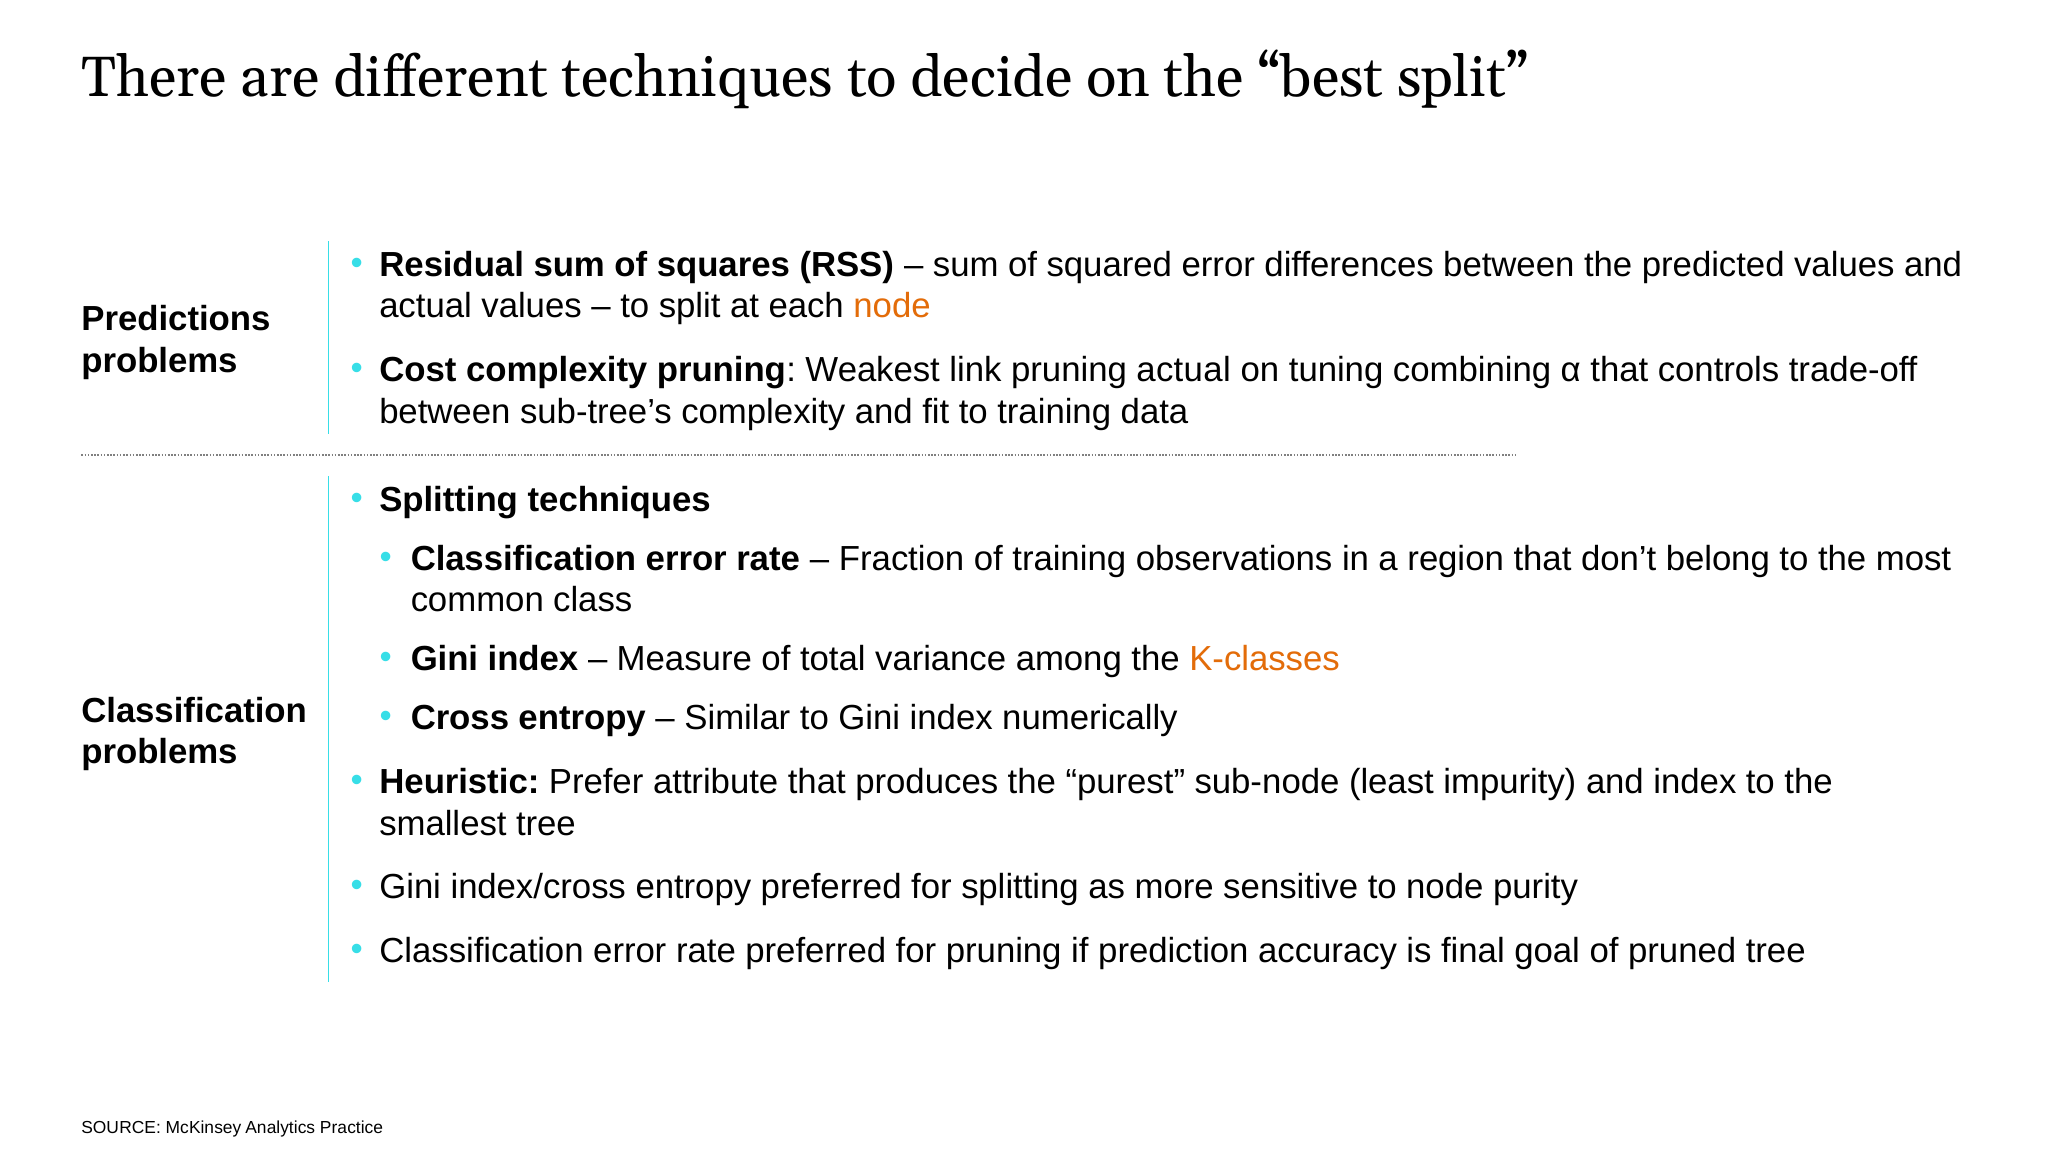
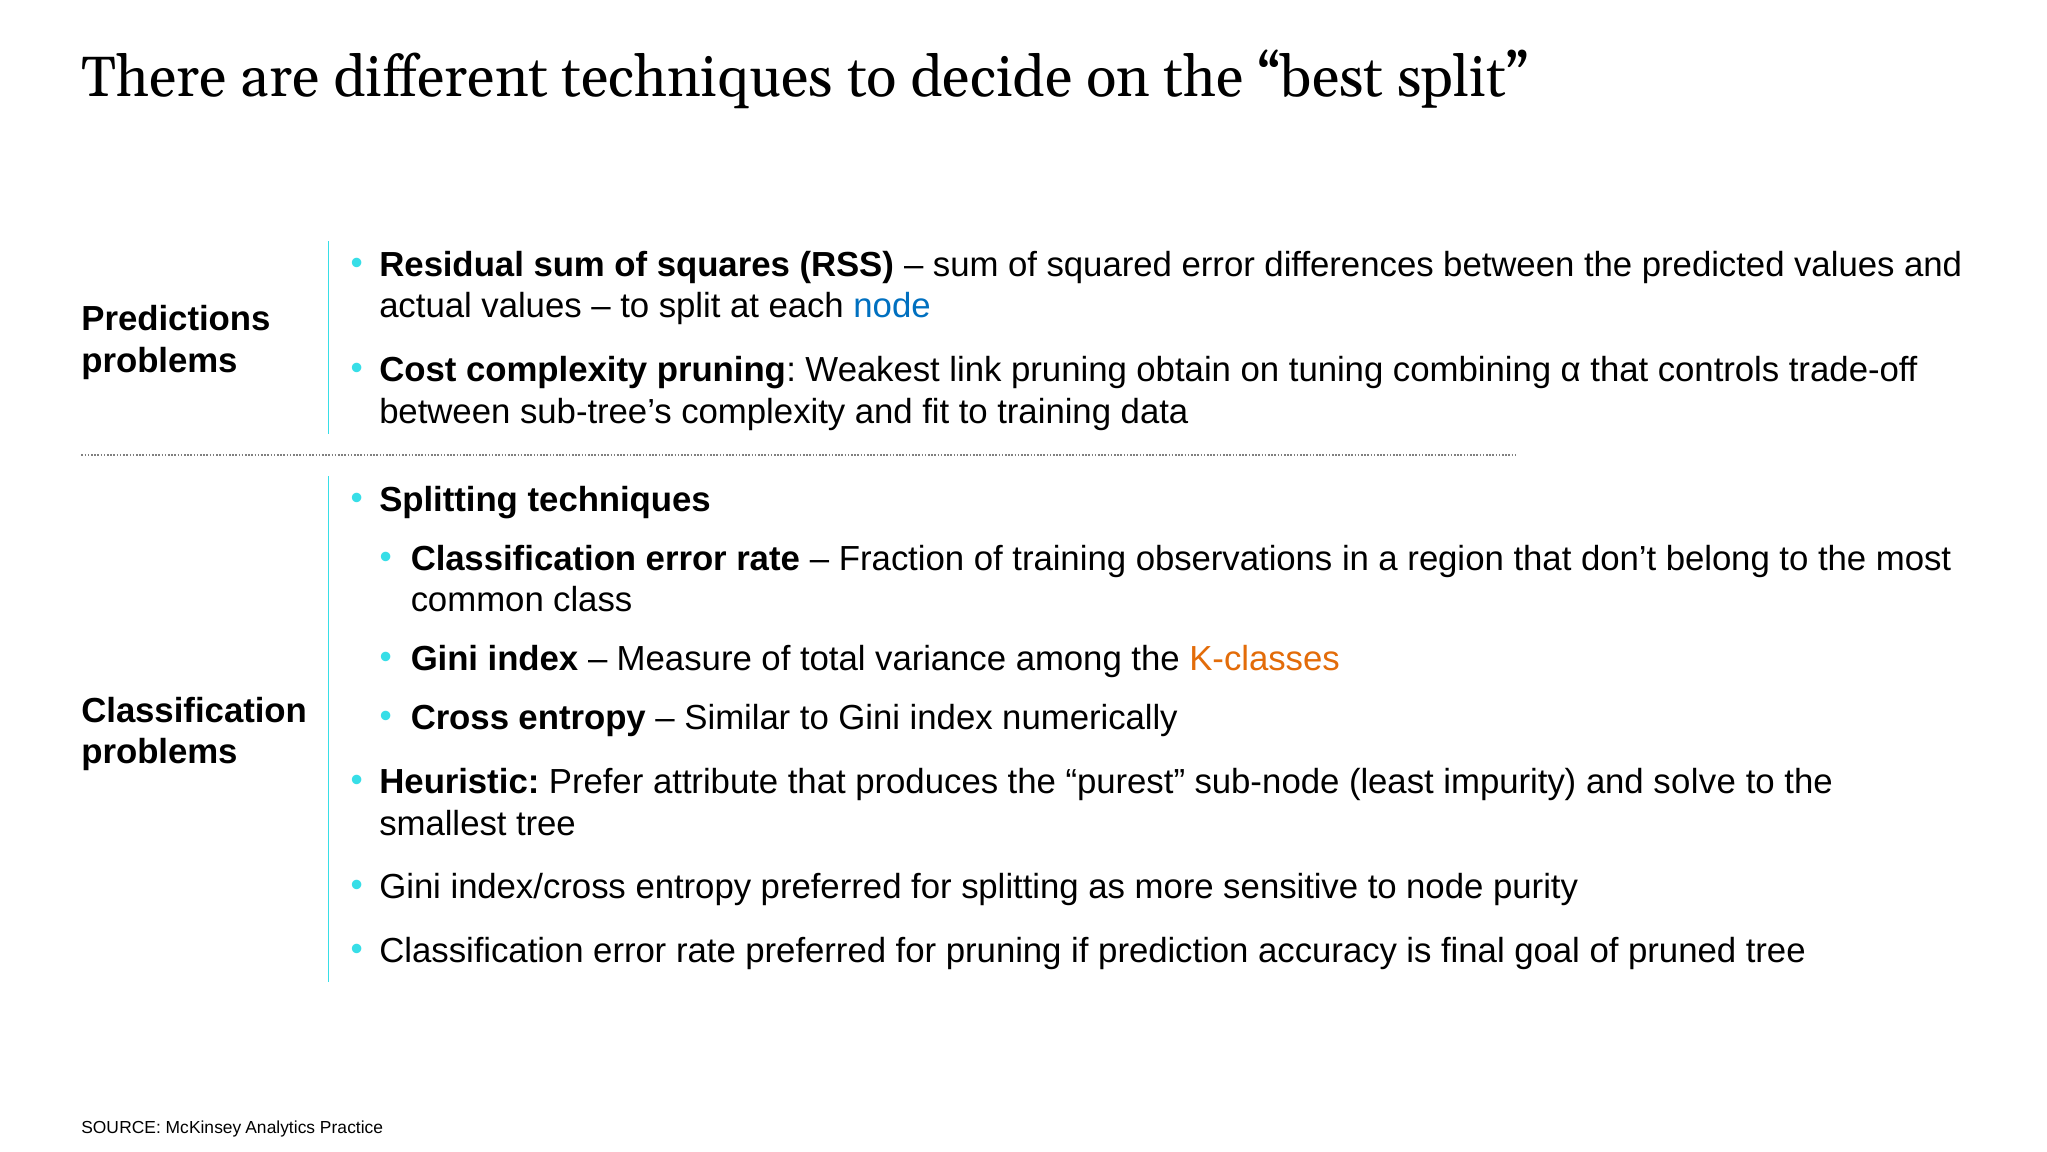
node colour: orange -> blue (892, 306)
pruning actual: actual -> obtain (1184, 370)
and index: index -> solve (1695, 782)
